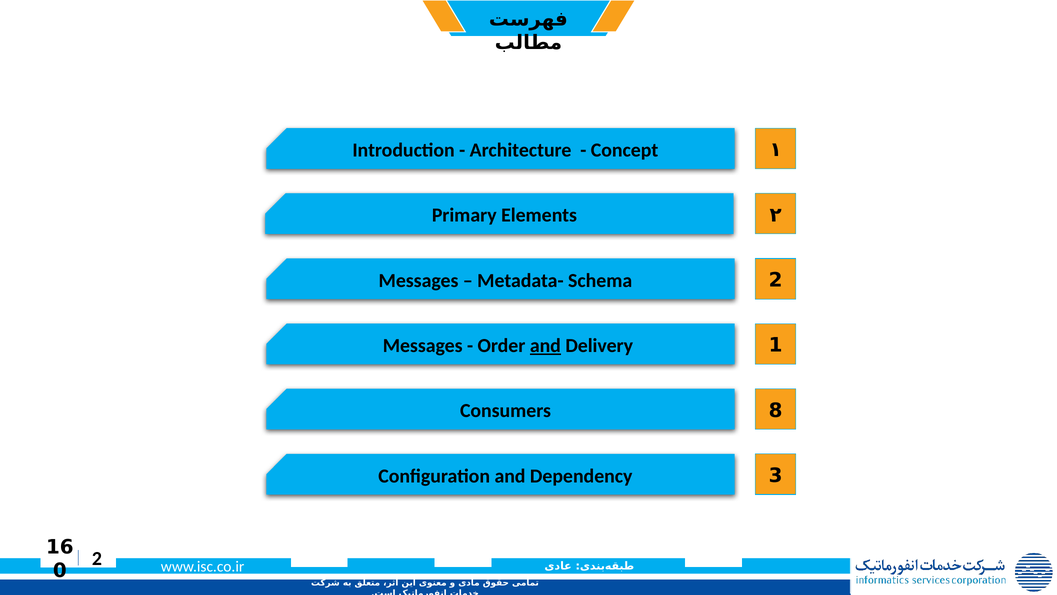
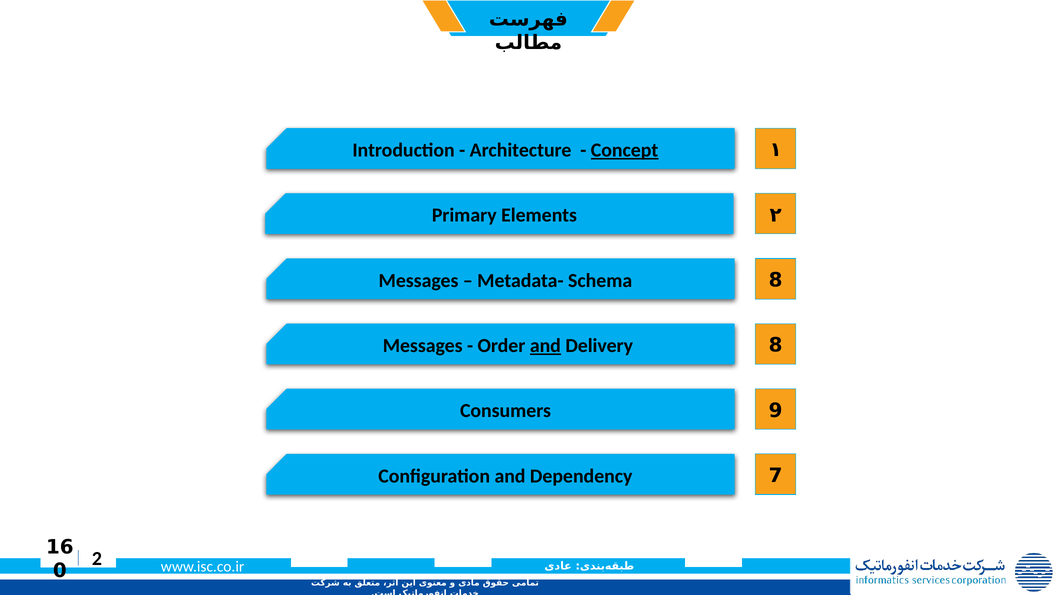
Concept underline: none -> present (625, 150)
Schema 2: 2 -> 8 (776, 280)
Delivery 1: 1 -> 8 (776, 345)
8: 8 -> 9 (776, 410)
3: 3 -> 7 (776, 475)
